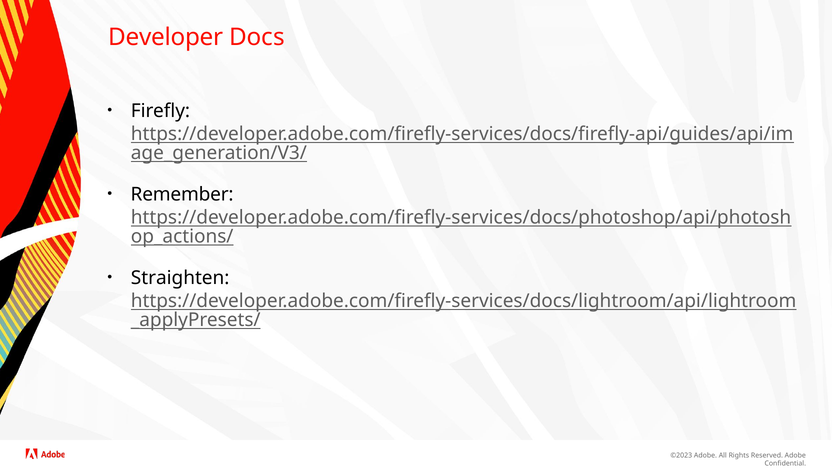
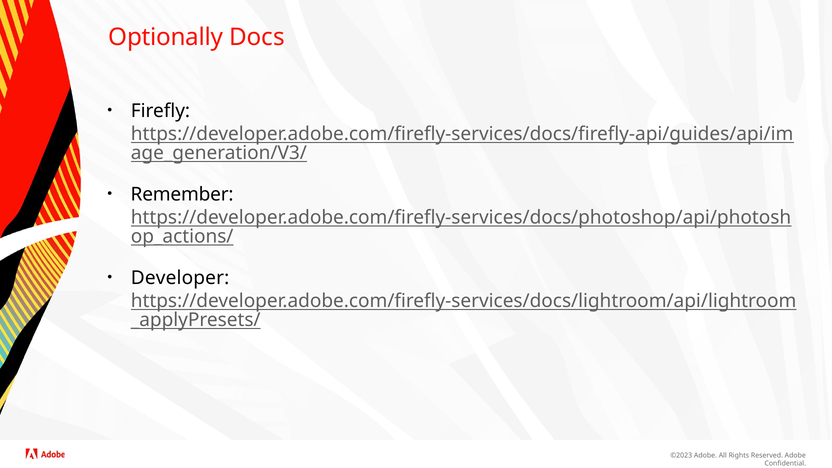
Developer: Developer -> Optionally (166, 37)
Straighten: Straighten -> Developer (180, 278)
